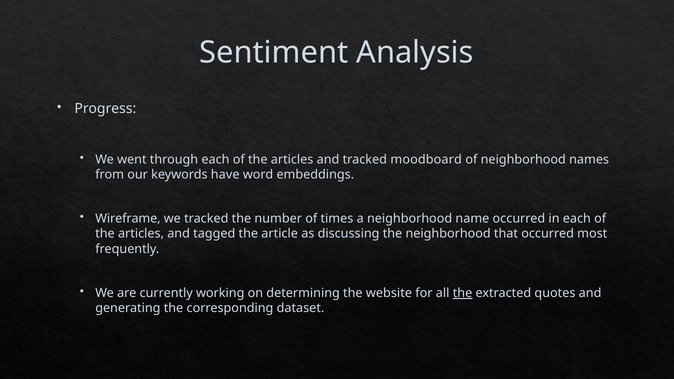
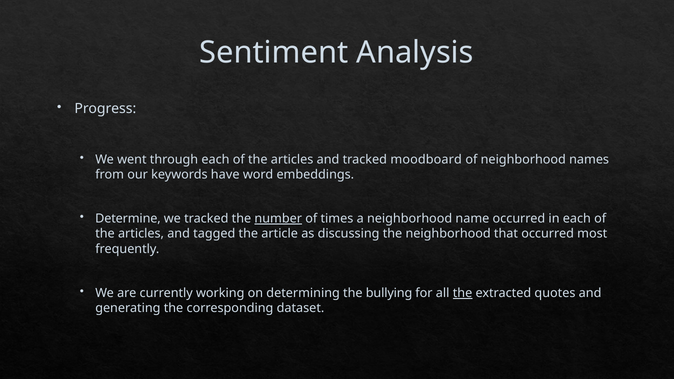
Wireframe: Wireframe -> Determine (128, 219)
number underline: none -> present (278, 219)
website: website -> bullying (389, 293)
